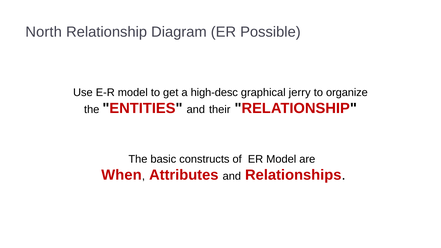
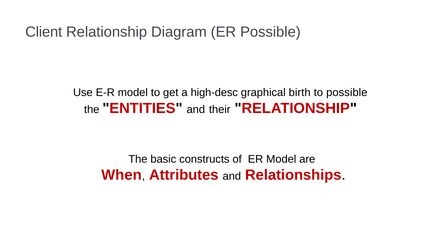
North: North -> Client (44, 32)
jerry: jerry -> birth (300, 93)
to organize: organize -> possible (347, 93)
